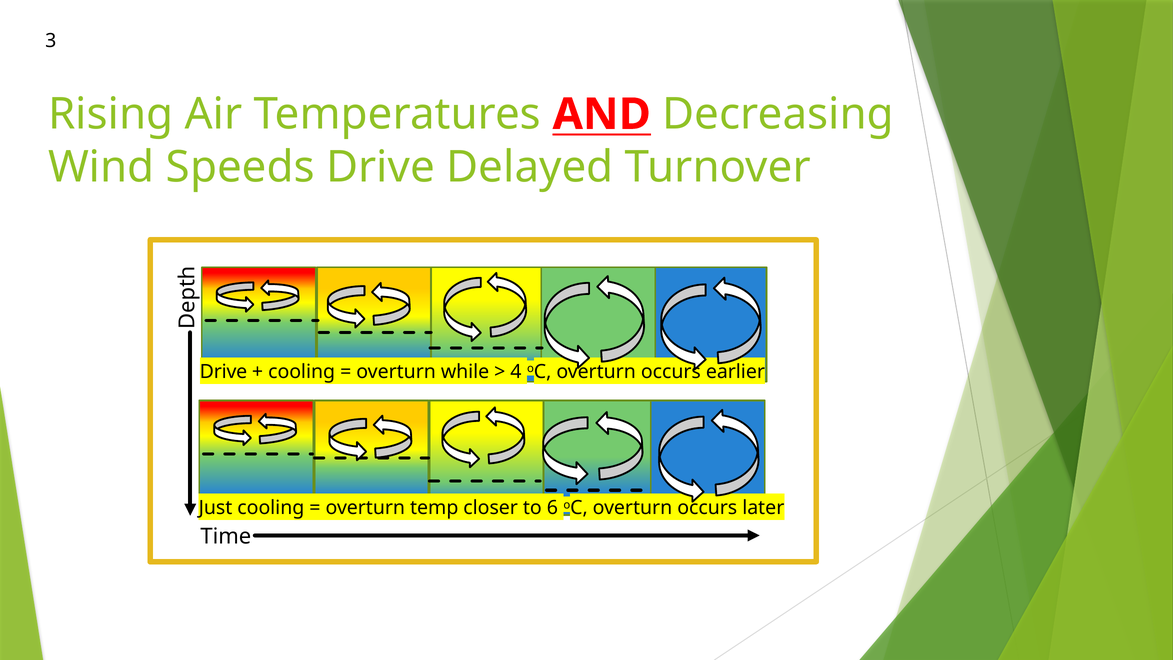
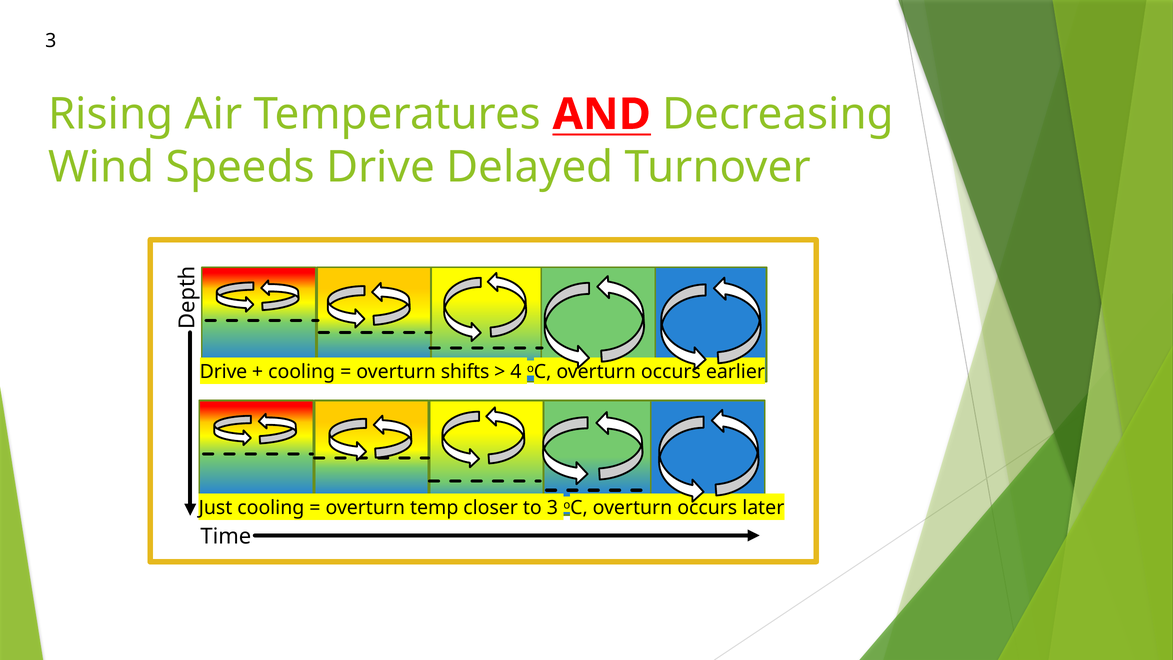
while: while -> shifts (465, 372)
to 6: 6 -> 3 (552, 508)
